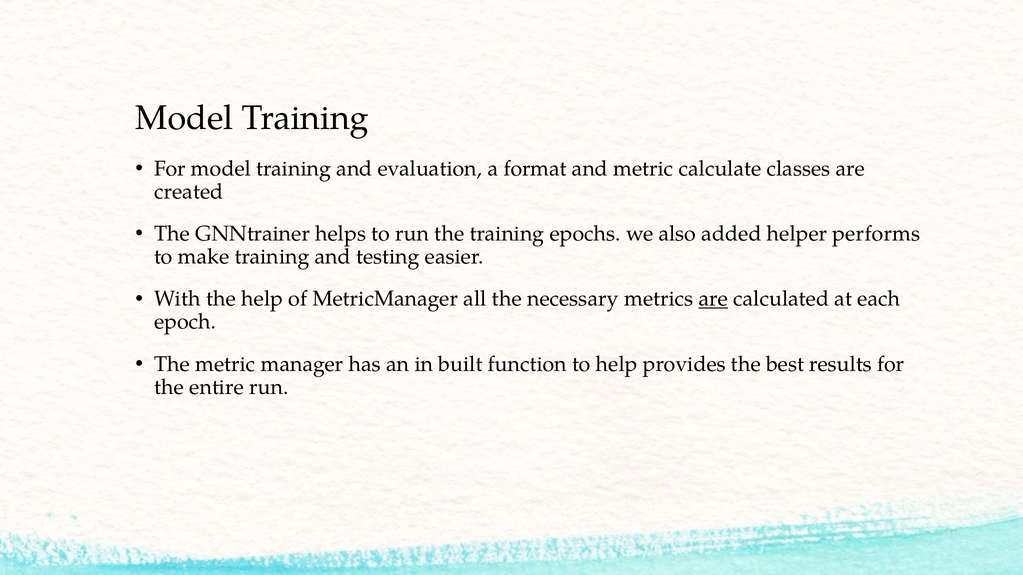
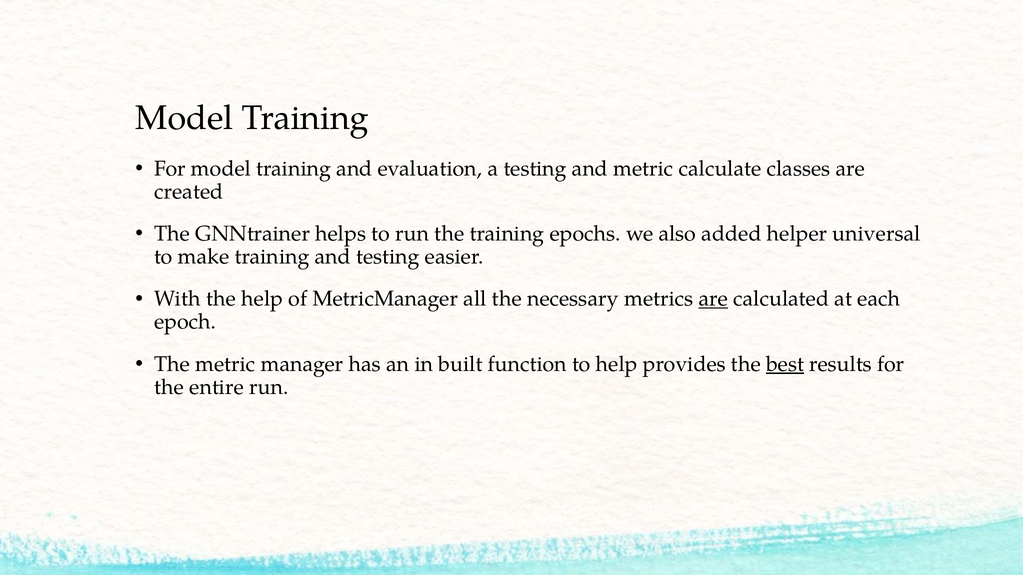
a format: format -> testing (535, 169)
performs: performs -> universal (877, 234)
best underline: none -> present (785, 364)
